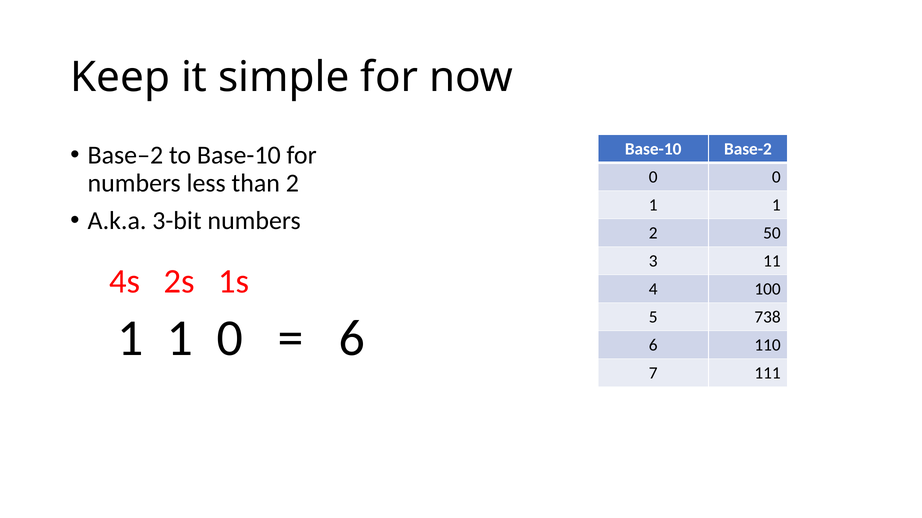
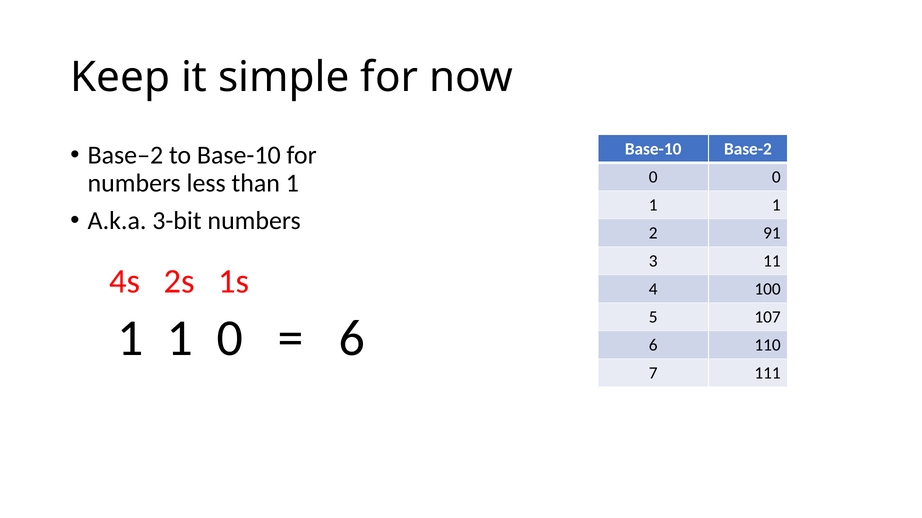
than 2: 2 -> 1 (292, 183)
50: 50 -> 91 (772, 233)
738: 738 -> 107 (768, 317)
